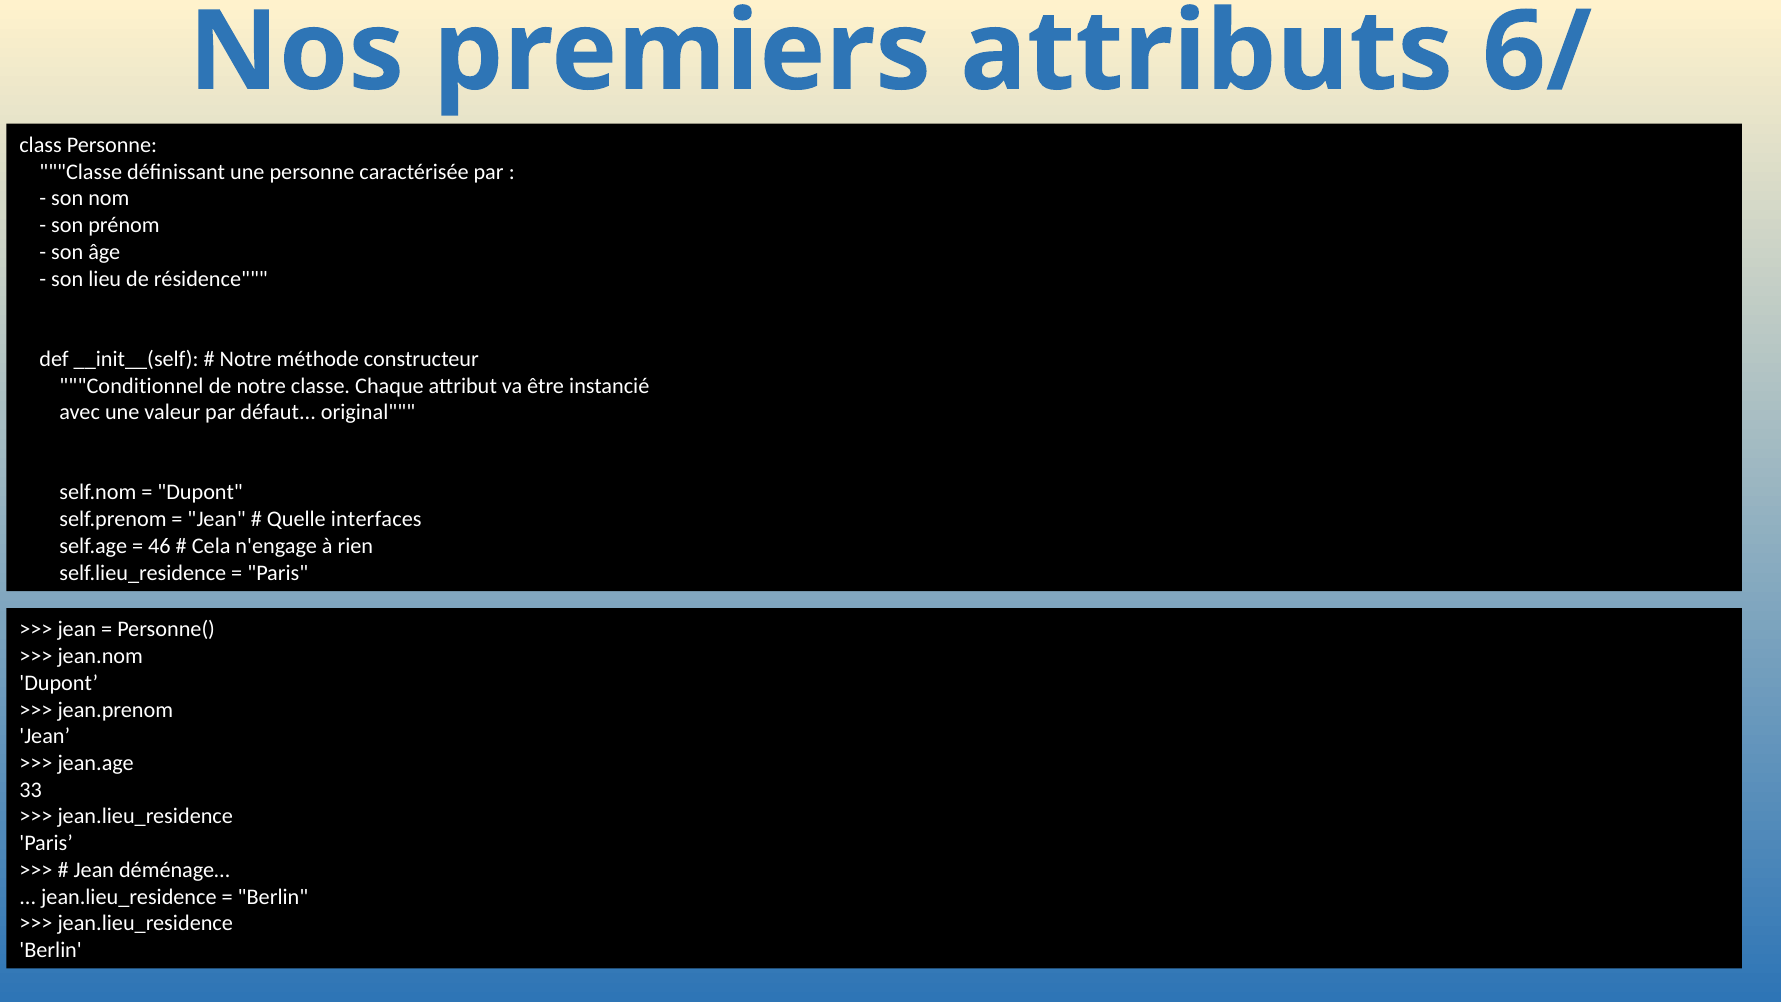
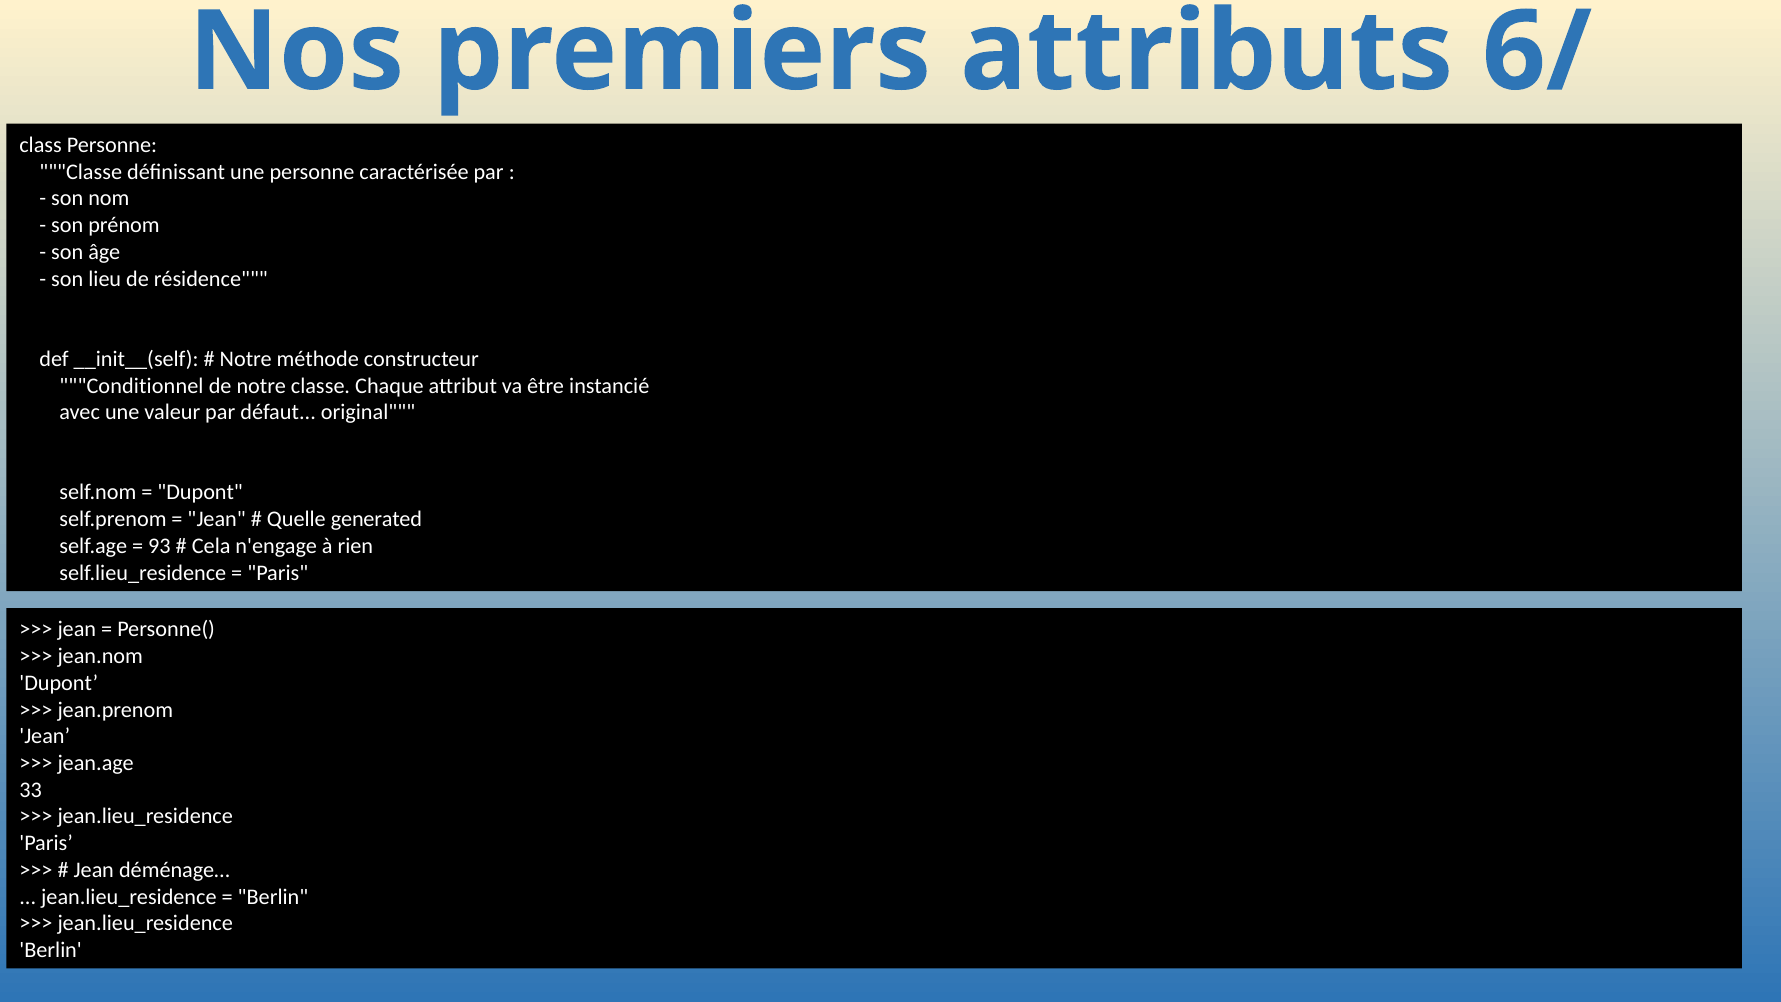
interfaces: interfaces -> generated (376, 519)
46: 46 -> 93 (159, 546)
